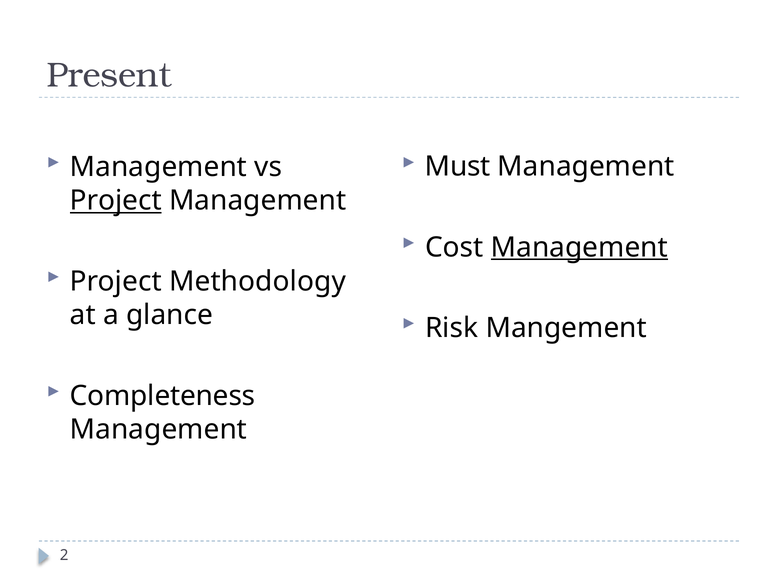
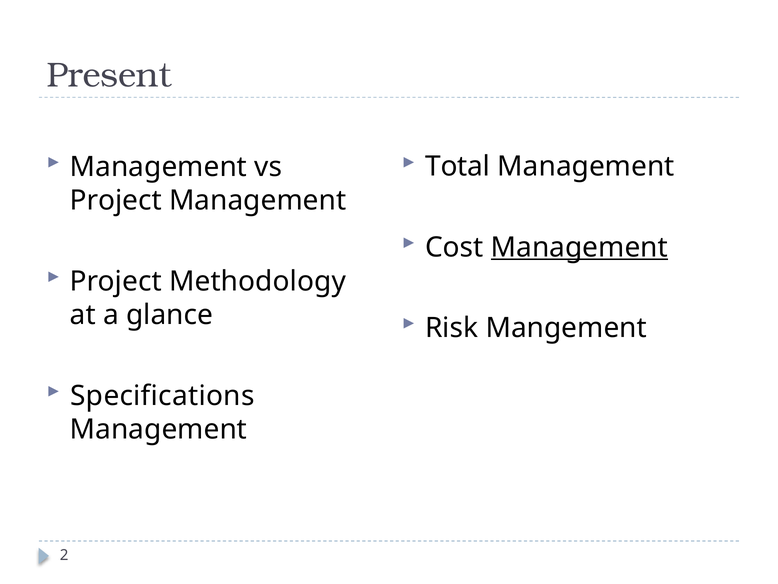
Must: Must -> Total (458, 166)
Project underline: present -> none (116, 201)
Completeness: Completeness -> Specifications (162, 395)
